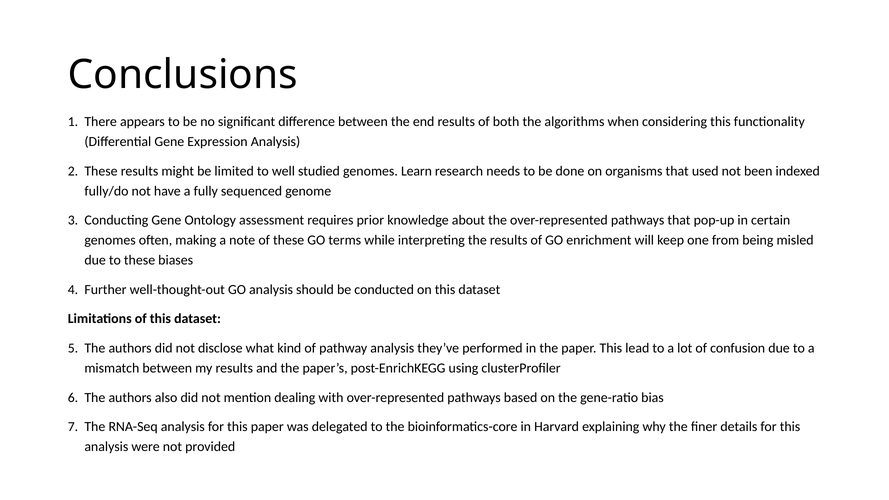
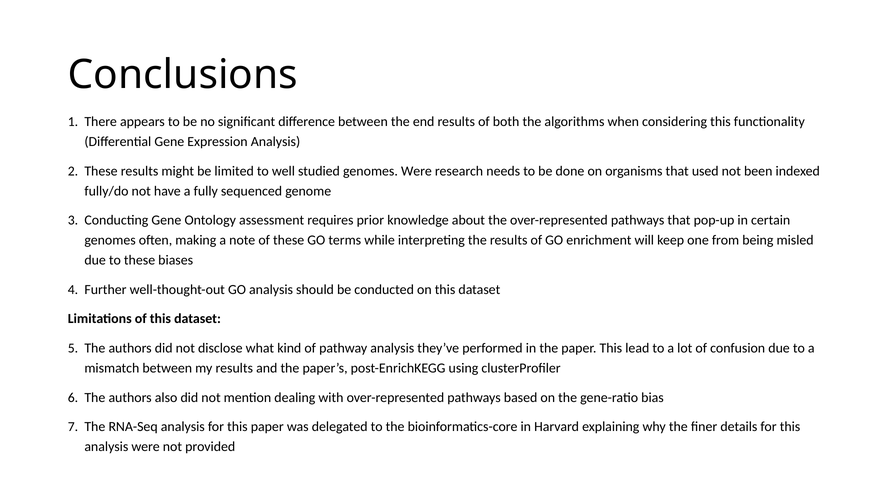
genomes Learn: Learn -> Were (416, 171)
